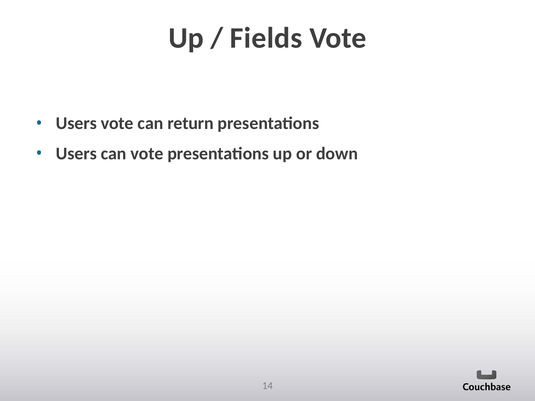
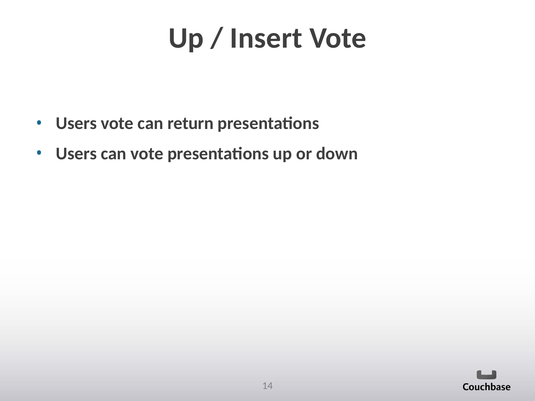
Fields: Fields -> Insert (266, 38)
